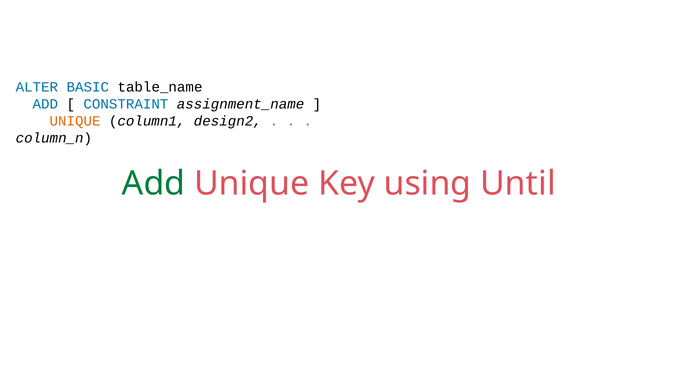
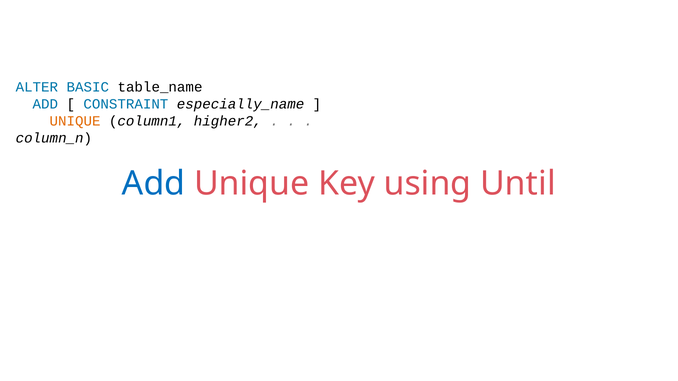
assignment_name: assignment_name -> especially_name (241, 104)
design2: design2 -> higher2 (228, 121)
Add colour: green -> blue (154, 184)
